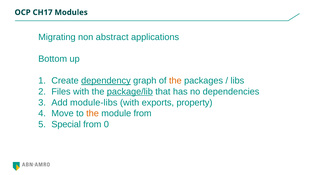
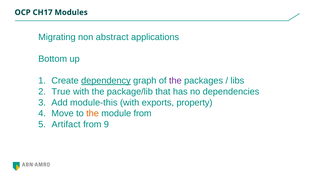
the colour: orange -> purple (175, 81)
Files: Files -> True (61, 92)
package/lib underline: present -> none (130, 92)
module-libs: module-libs -> module-this (94, 103)
Special: Special -> Artifact (66, 125)
0: 0 -> 9 (106, 125)
